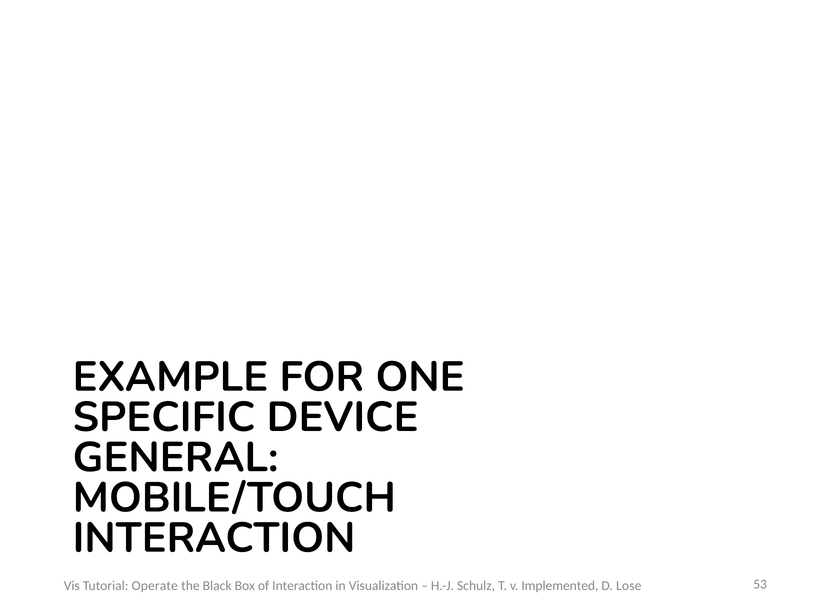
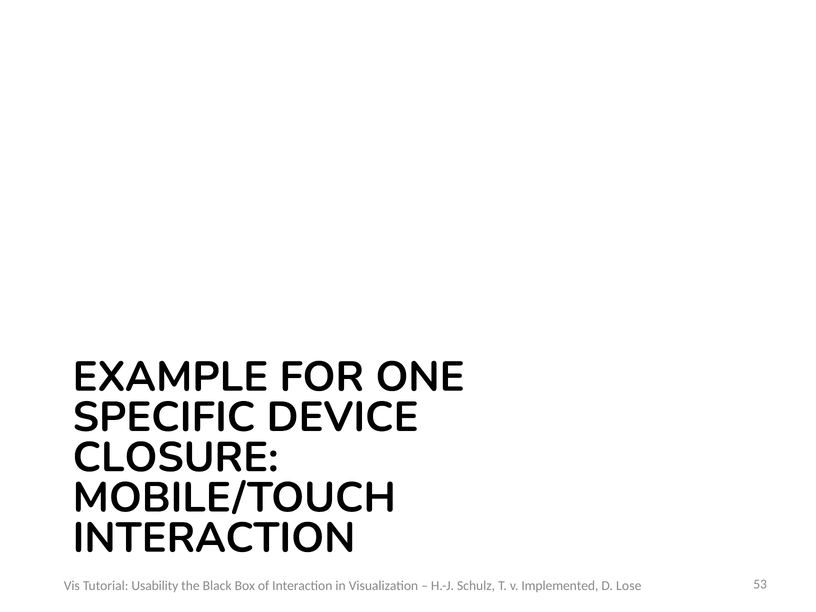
GENERAL: GENERAL -> CLOSURE (176, 457)
Operate: Operate -> Usability (155, 586)
